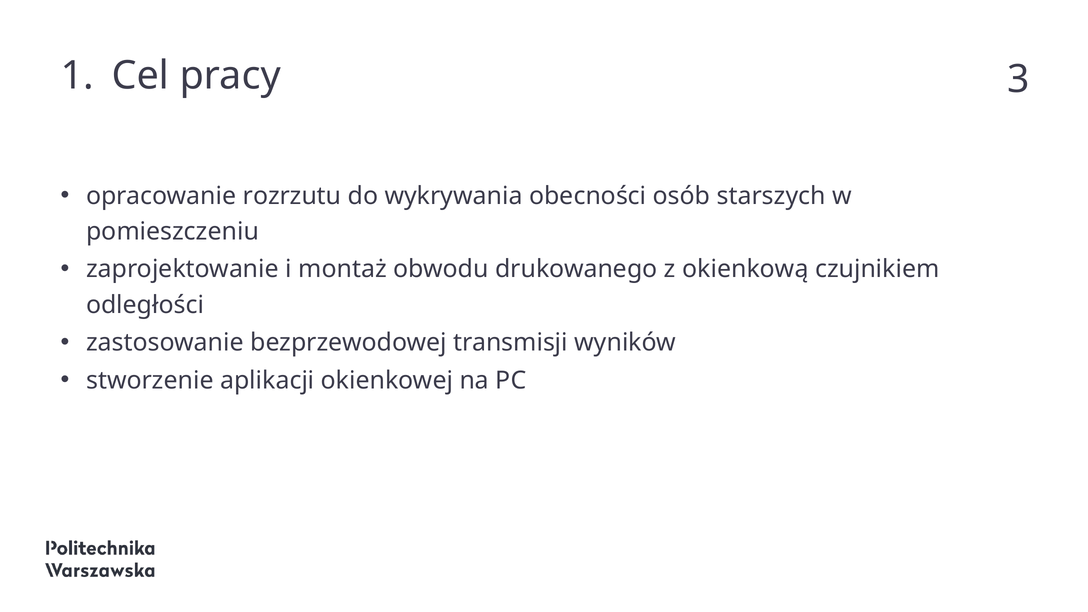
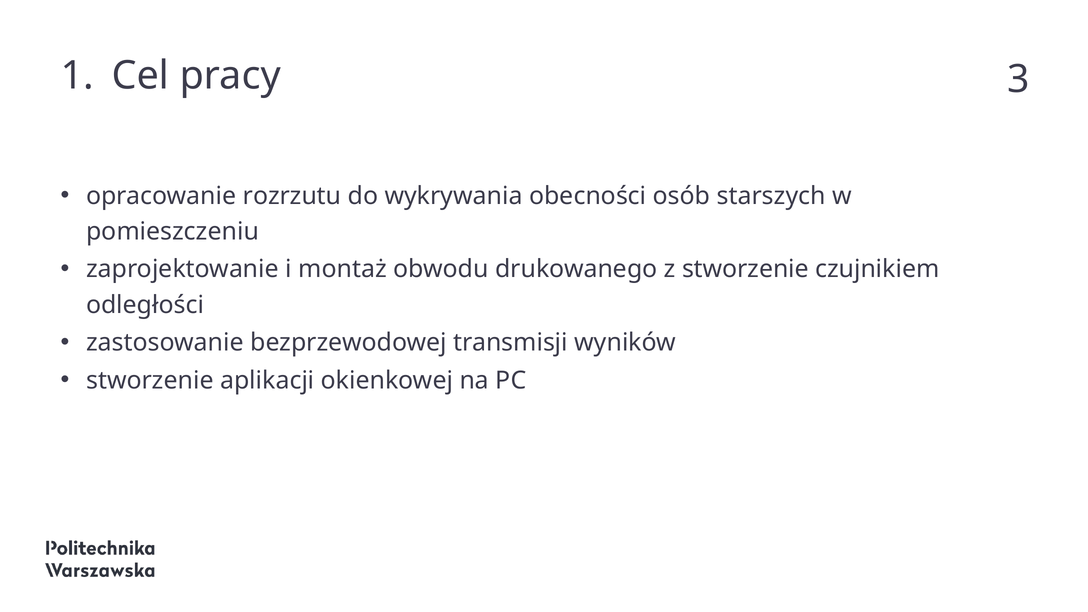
z okienkową: okienkową -> stworzenie (745, 269)
